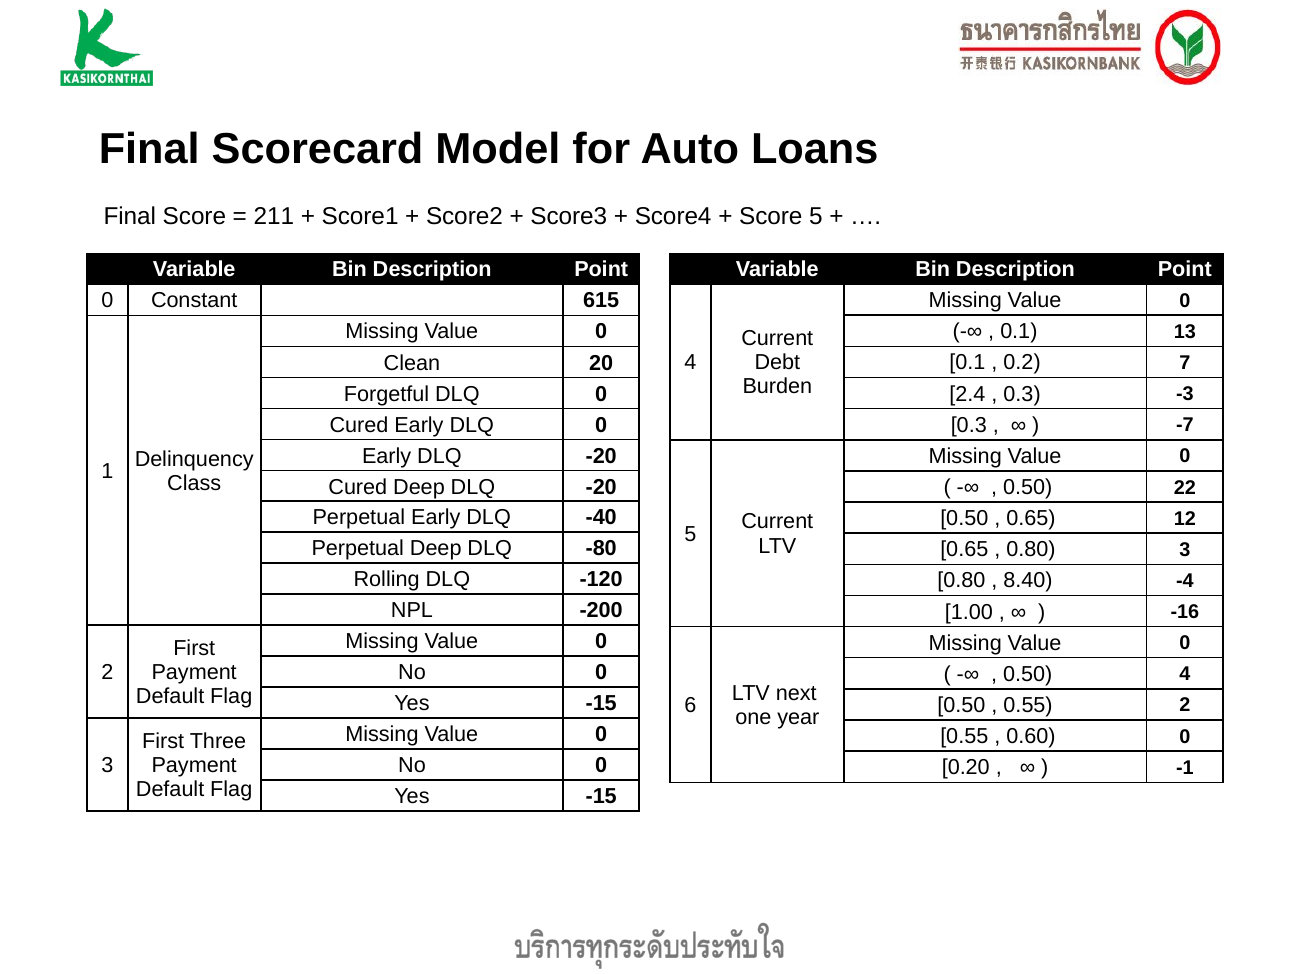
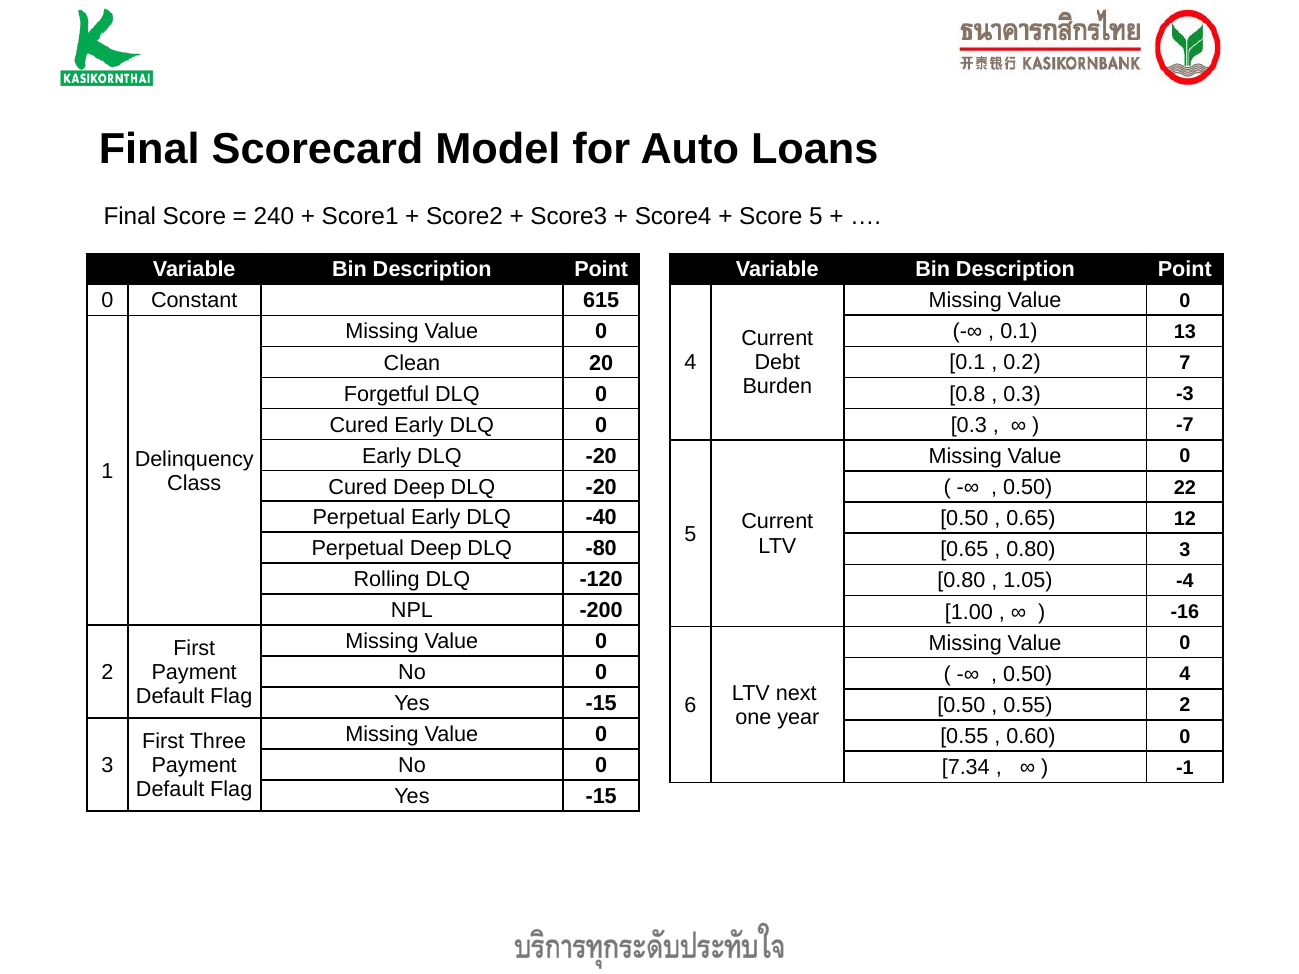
211: 211 -> 240 (274, 216)
2.4: 2.4 -> 0.8 (968, 394)
8.40: 8.40 -> 1.05 (1028, 581)
0.20: 0.20 -> 7.34 (966, 768)
